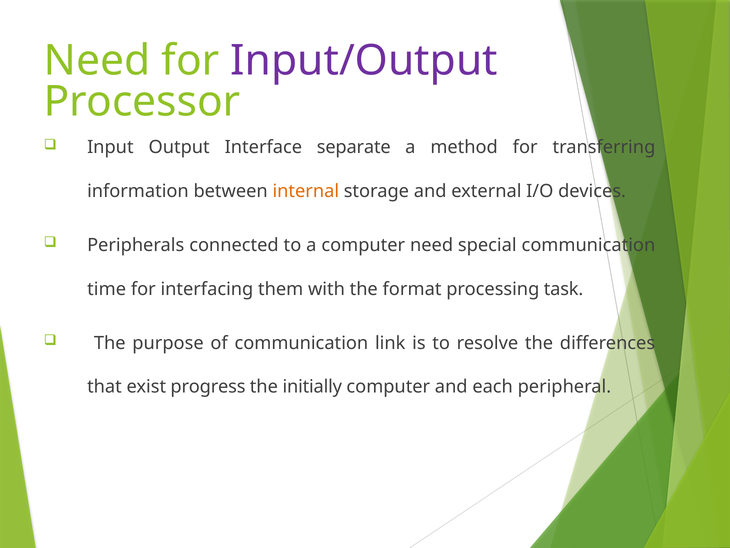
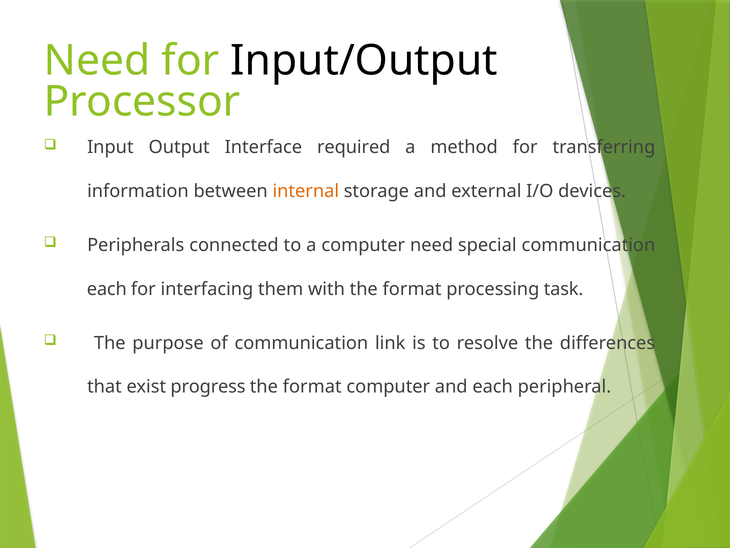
Input/Output colour: purple -> black (364, 61)
separate: separate -> required (354, 147)
time: time -> each (107, 289)
initially: initially -> format (312, 387)
